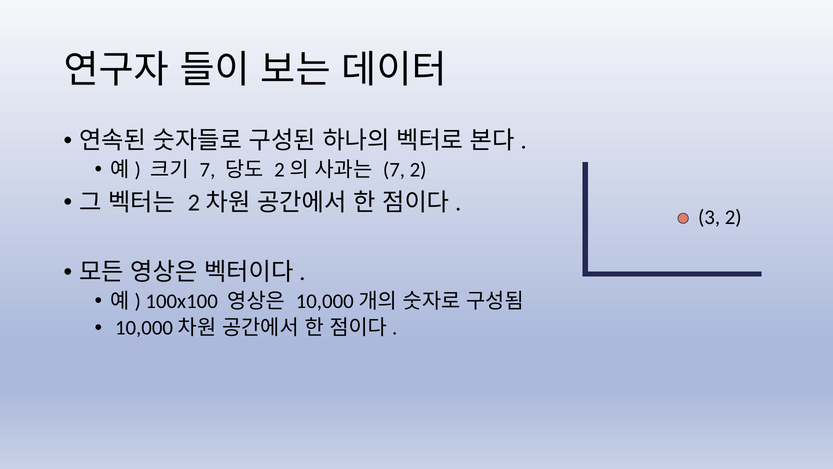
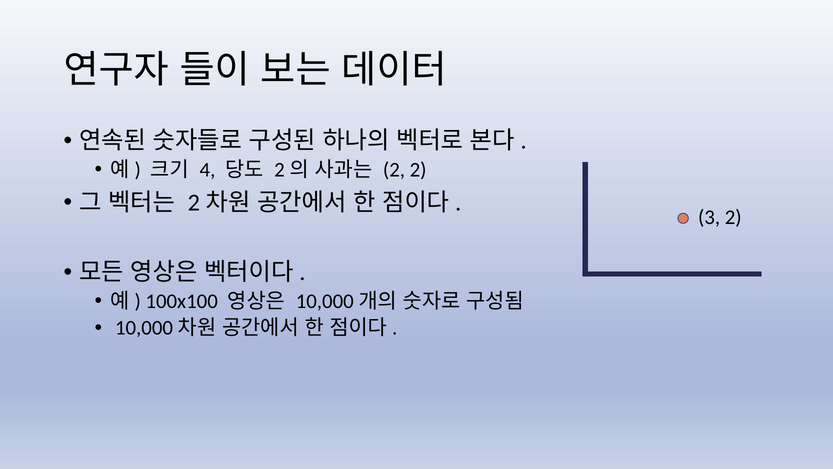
7: 7 -> 4 (207, 170)
7: 7 -> 2 (394, 170)
